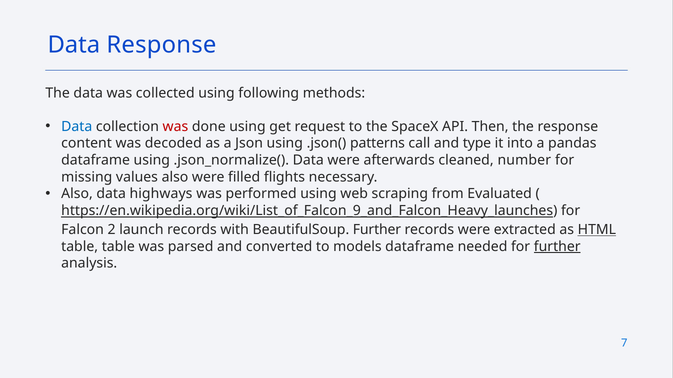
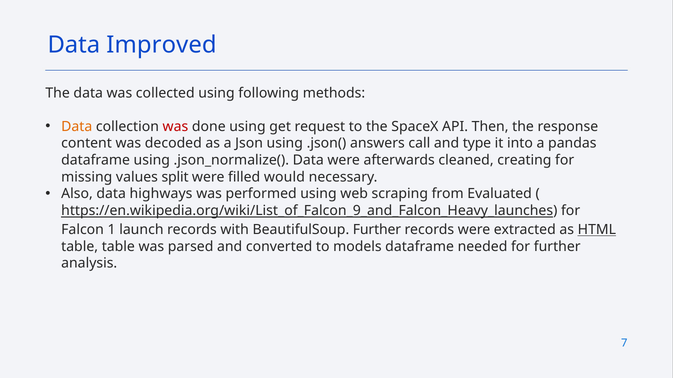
Data Response: Response -> Improved (161, 45)
Data colour: blue -> orange (77, 127)
patterns: patterns -> answers (377, 144)
number: number -> creating (524, 160)
values also: also -> split (175, 177)
flights: flights -> would (284, 177)
2: 2 -> 1 (112, 230)
further underline: present -> none (557, 247)
